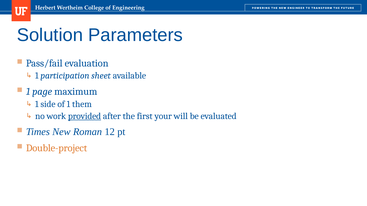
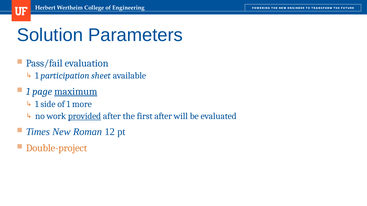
maximum underline: none -> present (76, 92)
them: them -> more (82, 104)
first your: your -> after (163, 116)
